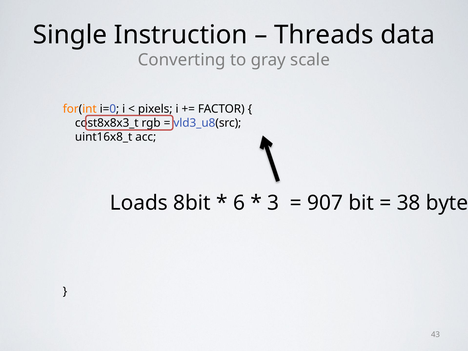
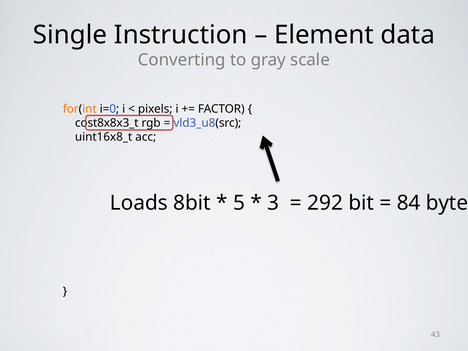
Threads: Threads -> Element (324, 35)
6: 6 -> 5 (239, 203)
907: 907 -> 292 (325, 203)
38: 38 -> 84 (409, 203)
